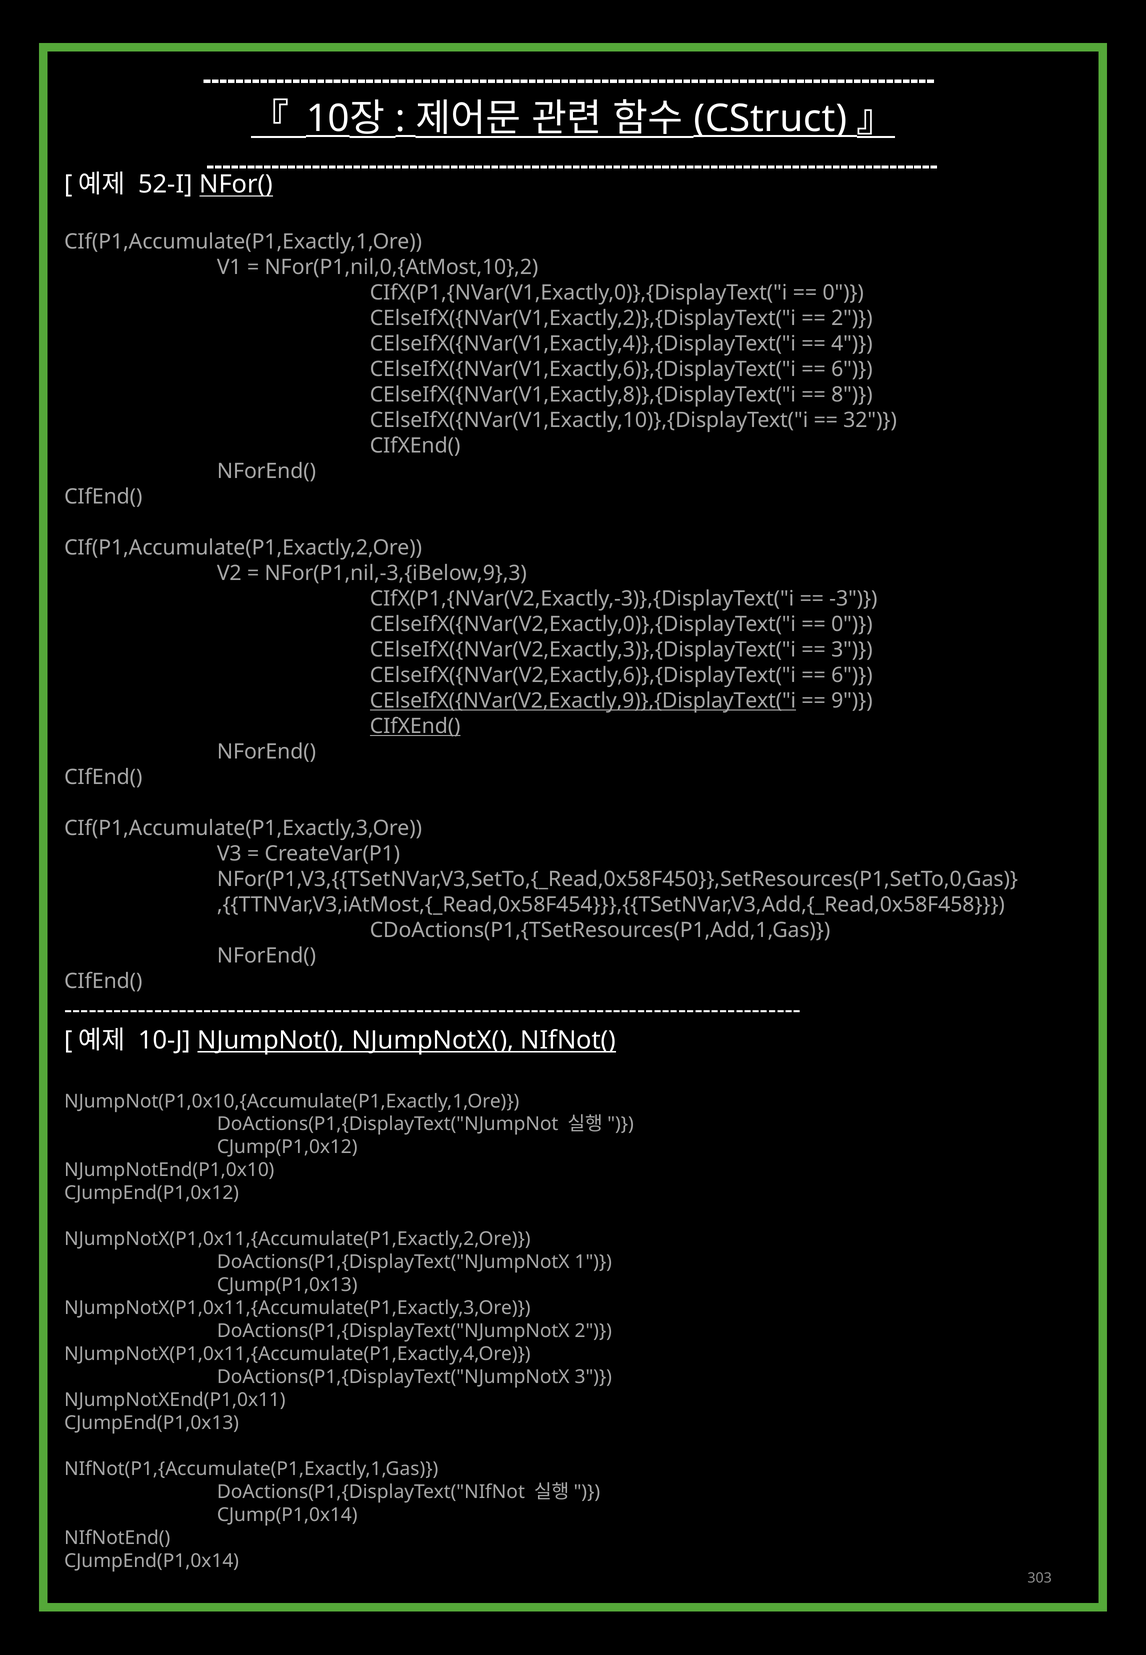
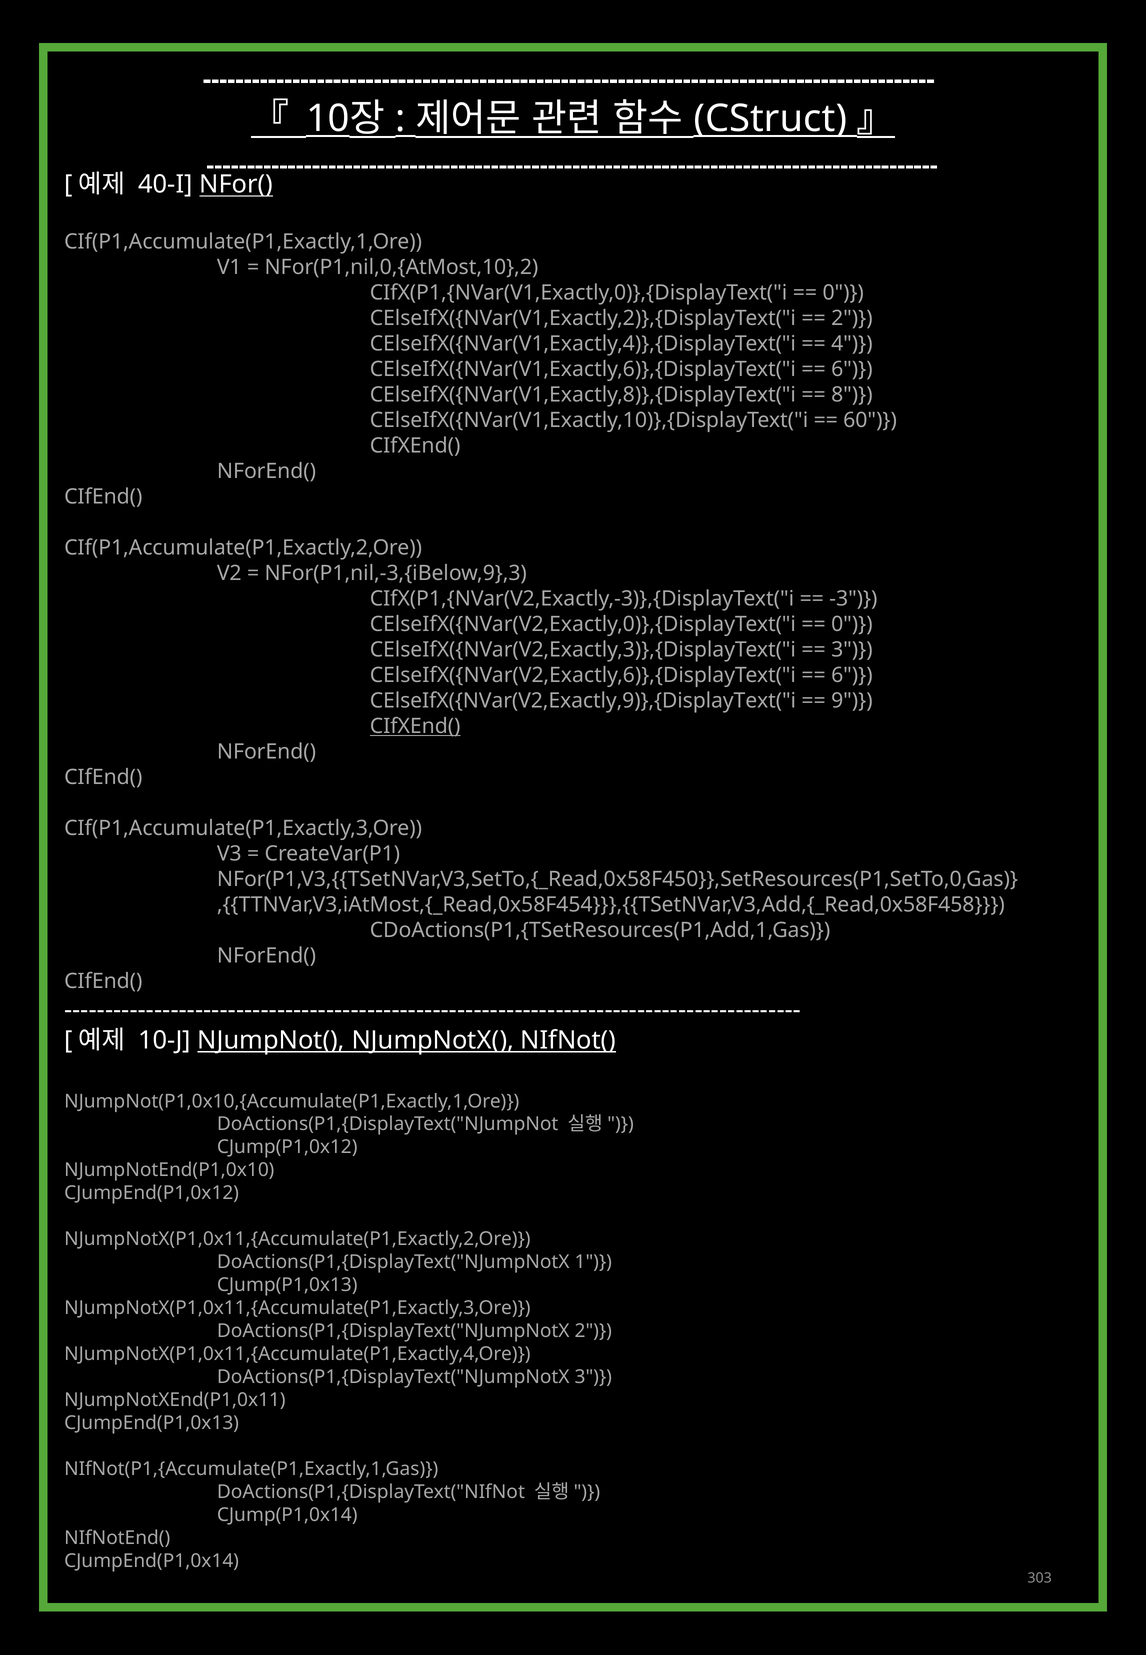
52-I: 52-I -> 40-I (166, 185)
32: 32 -> 60 (870, 420)
CElseIfX({NVar(V2,Exactly,9)},{DisplayText("i underline: present -> none (583, 701)
